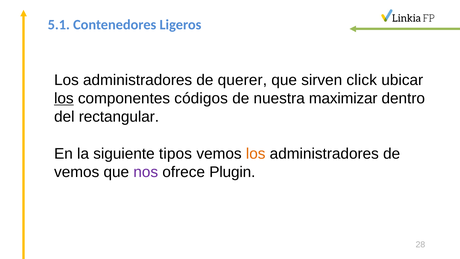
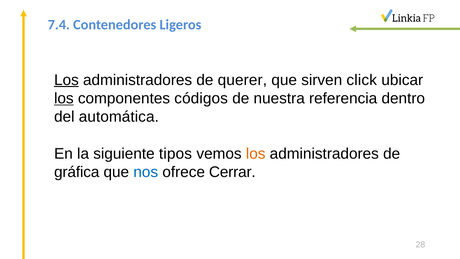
5.1: 5.1 -> 7.4 (59, 25)
Los underline: none -> present (66, 80)
maximizar: maximizar -> referencia (343, 98)
rectangular: rectangular -> automática (119, 117)
vemos: vemos -> gráfica (77, 172)
nos colour: purple -> blue (146, 172)
Plugin: Plugin -> Cerrar (232, 172)
